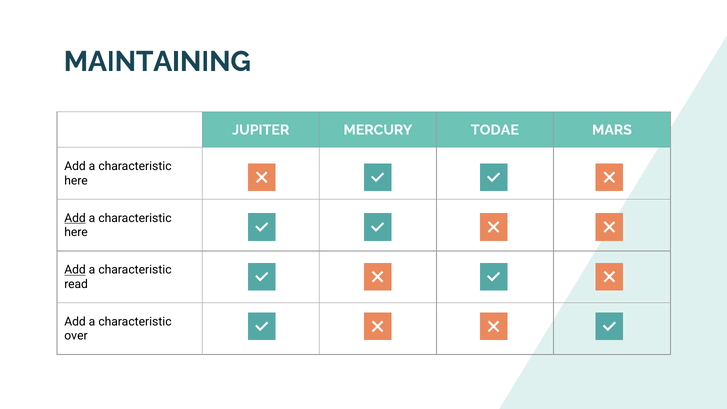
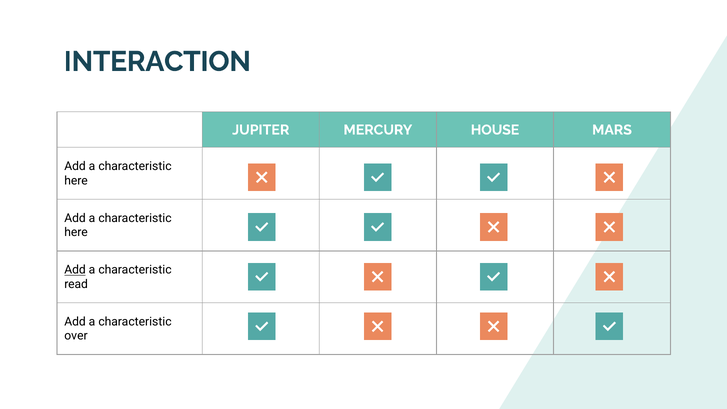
MAINTAINING: MAINTAINING -> INTERACTION (157, 62)
TODAE: TODAE -> HOUSE (495, 130)
Add underline: present -> none (75, 218)
